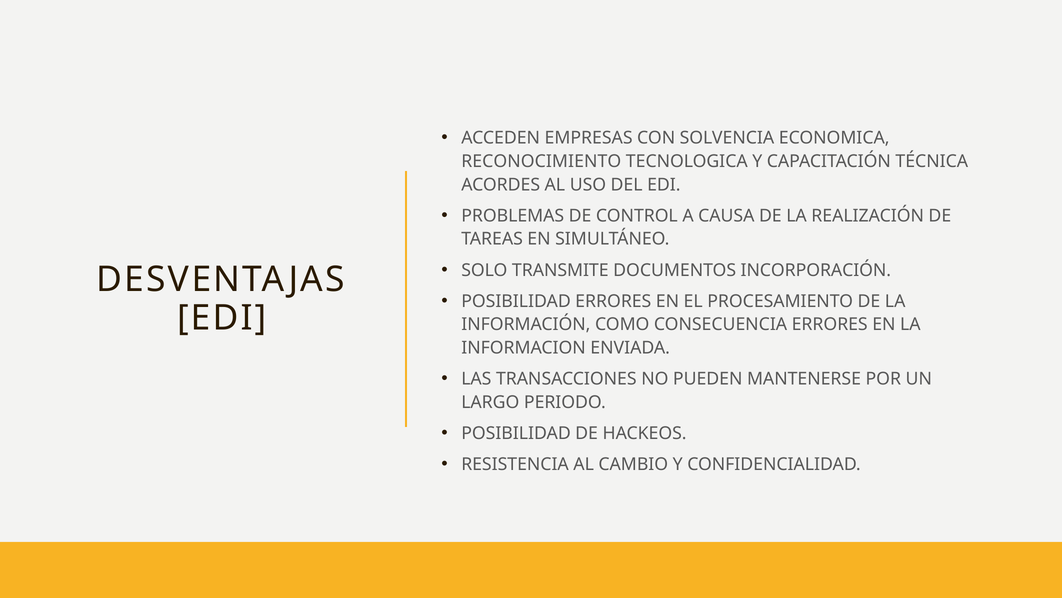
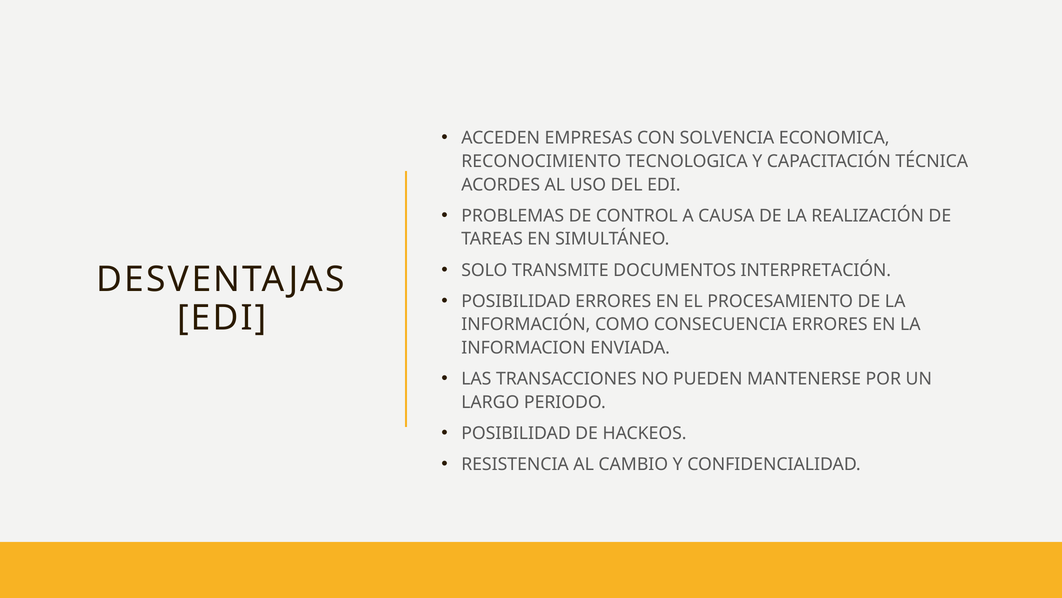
INCORPORACIÓN: INCORPORACIÓN -> INTERPRETACIÓN (816, 270)
